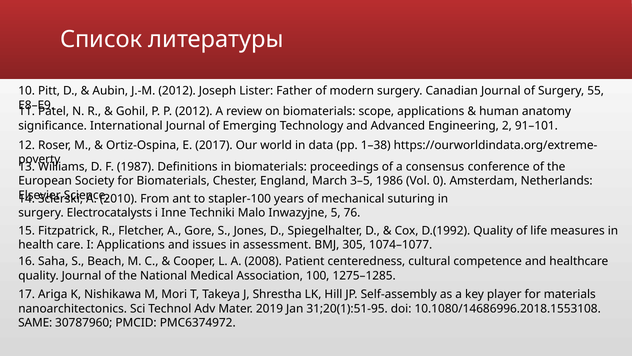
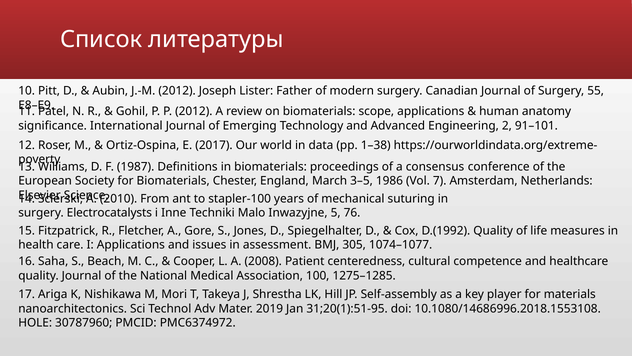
0: 0 -> 7 (440, 181)
SAME: SAME -> HOLE (35, 322)
